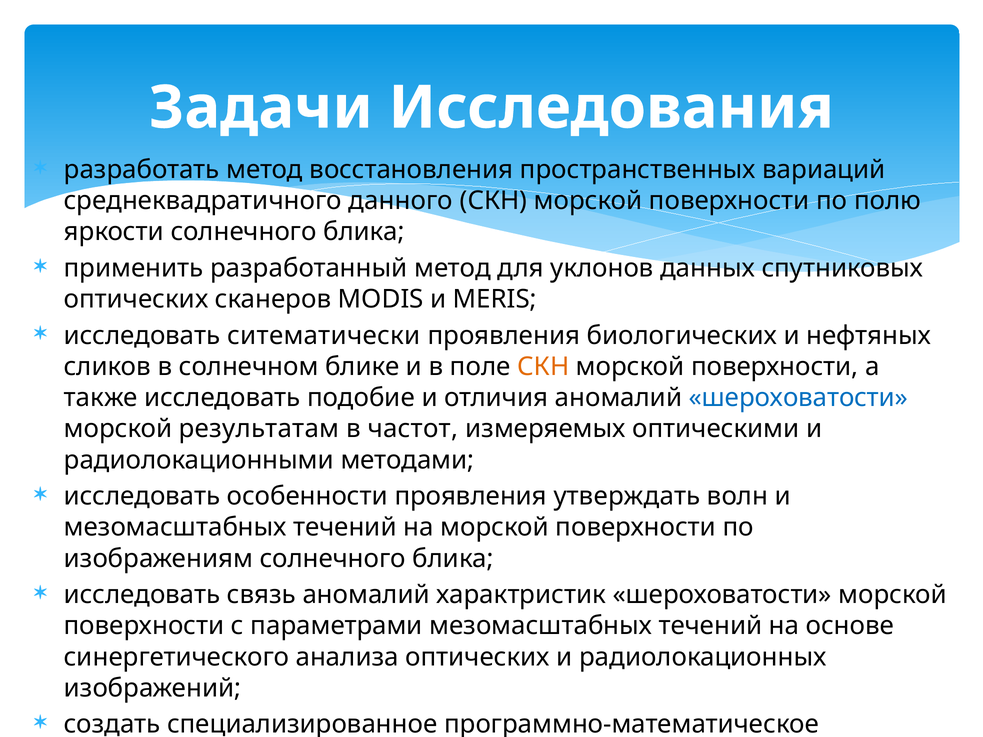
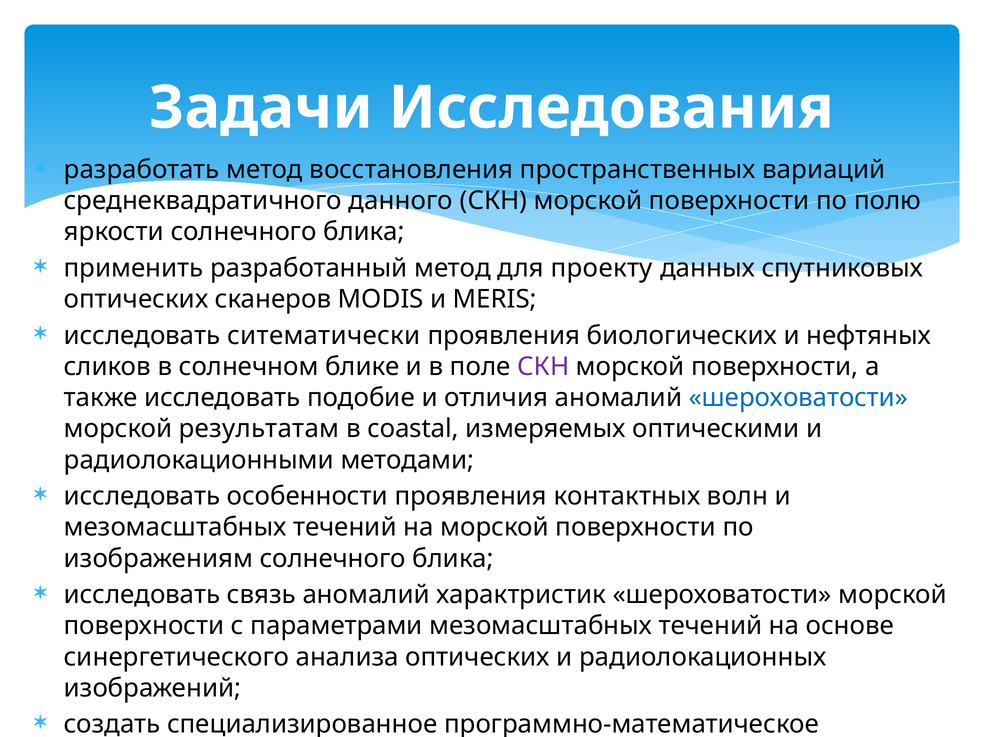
уклонов: уклонов -> проекту (602, 268)
СКН colour: orange -> purple (543, 367)
частот: частот -> coastal (413, 429)
утверждать: утверждать -> контактных (627, 496)
